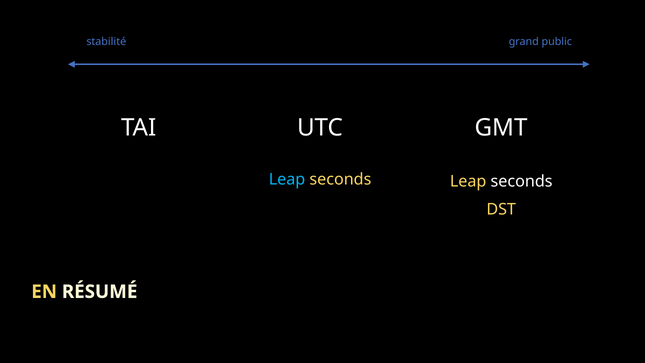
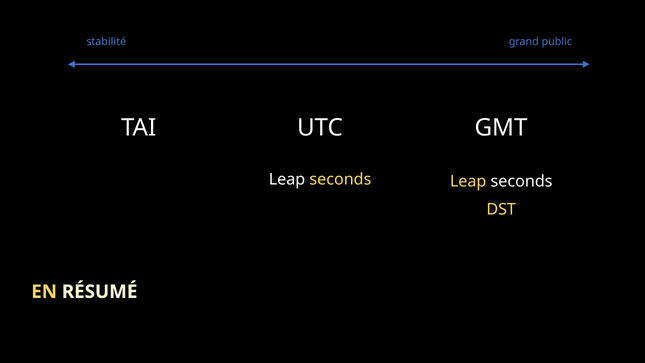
Leap colour: light blue -> white (287, 179)
